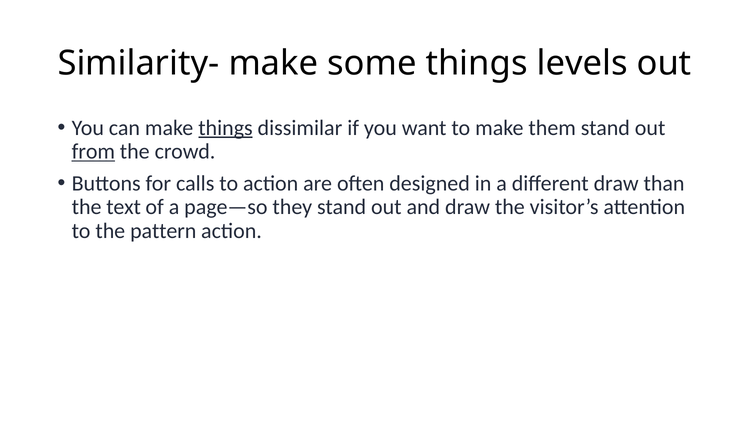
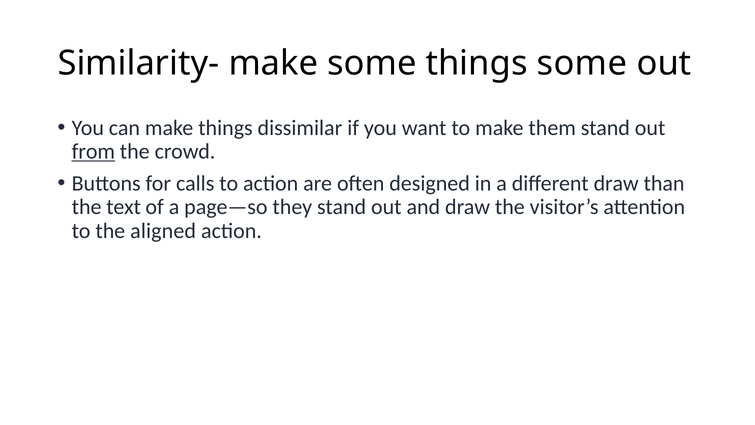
things levels: levels -> some (582, 63)
things underline: present -> none (226, 128)
pattern: pattern -> aligned (163, 231)
